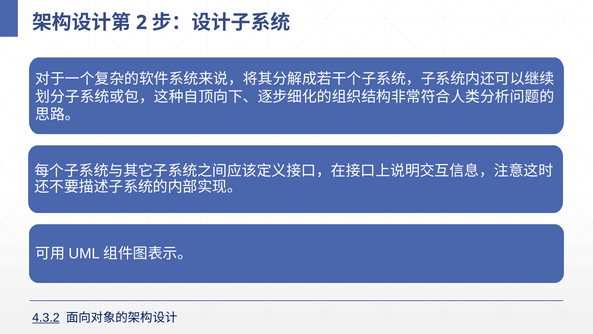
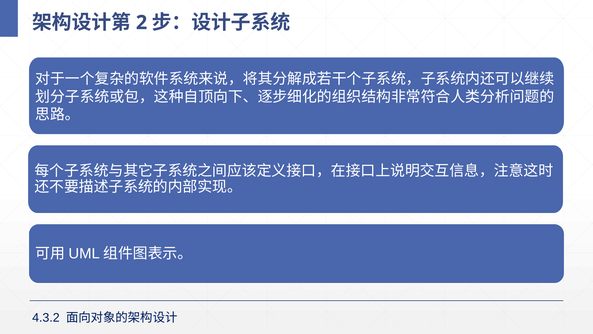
4.3.2 underline: present -> none (46, 317)
